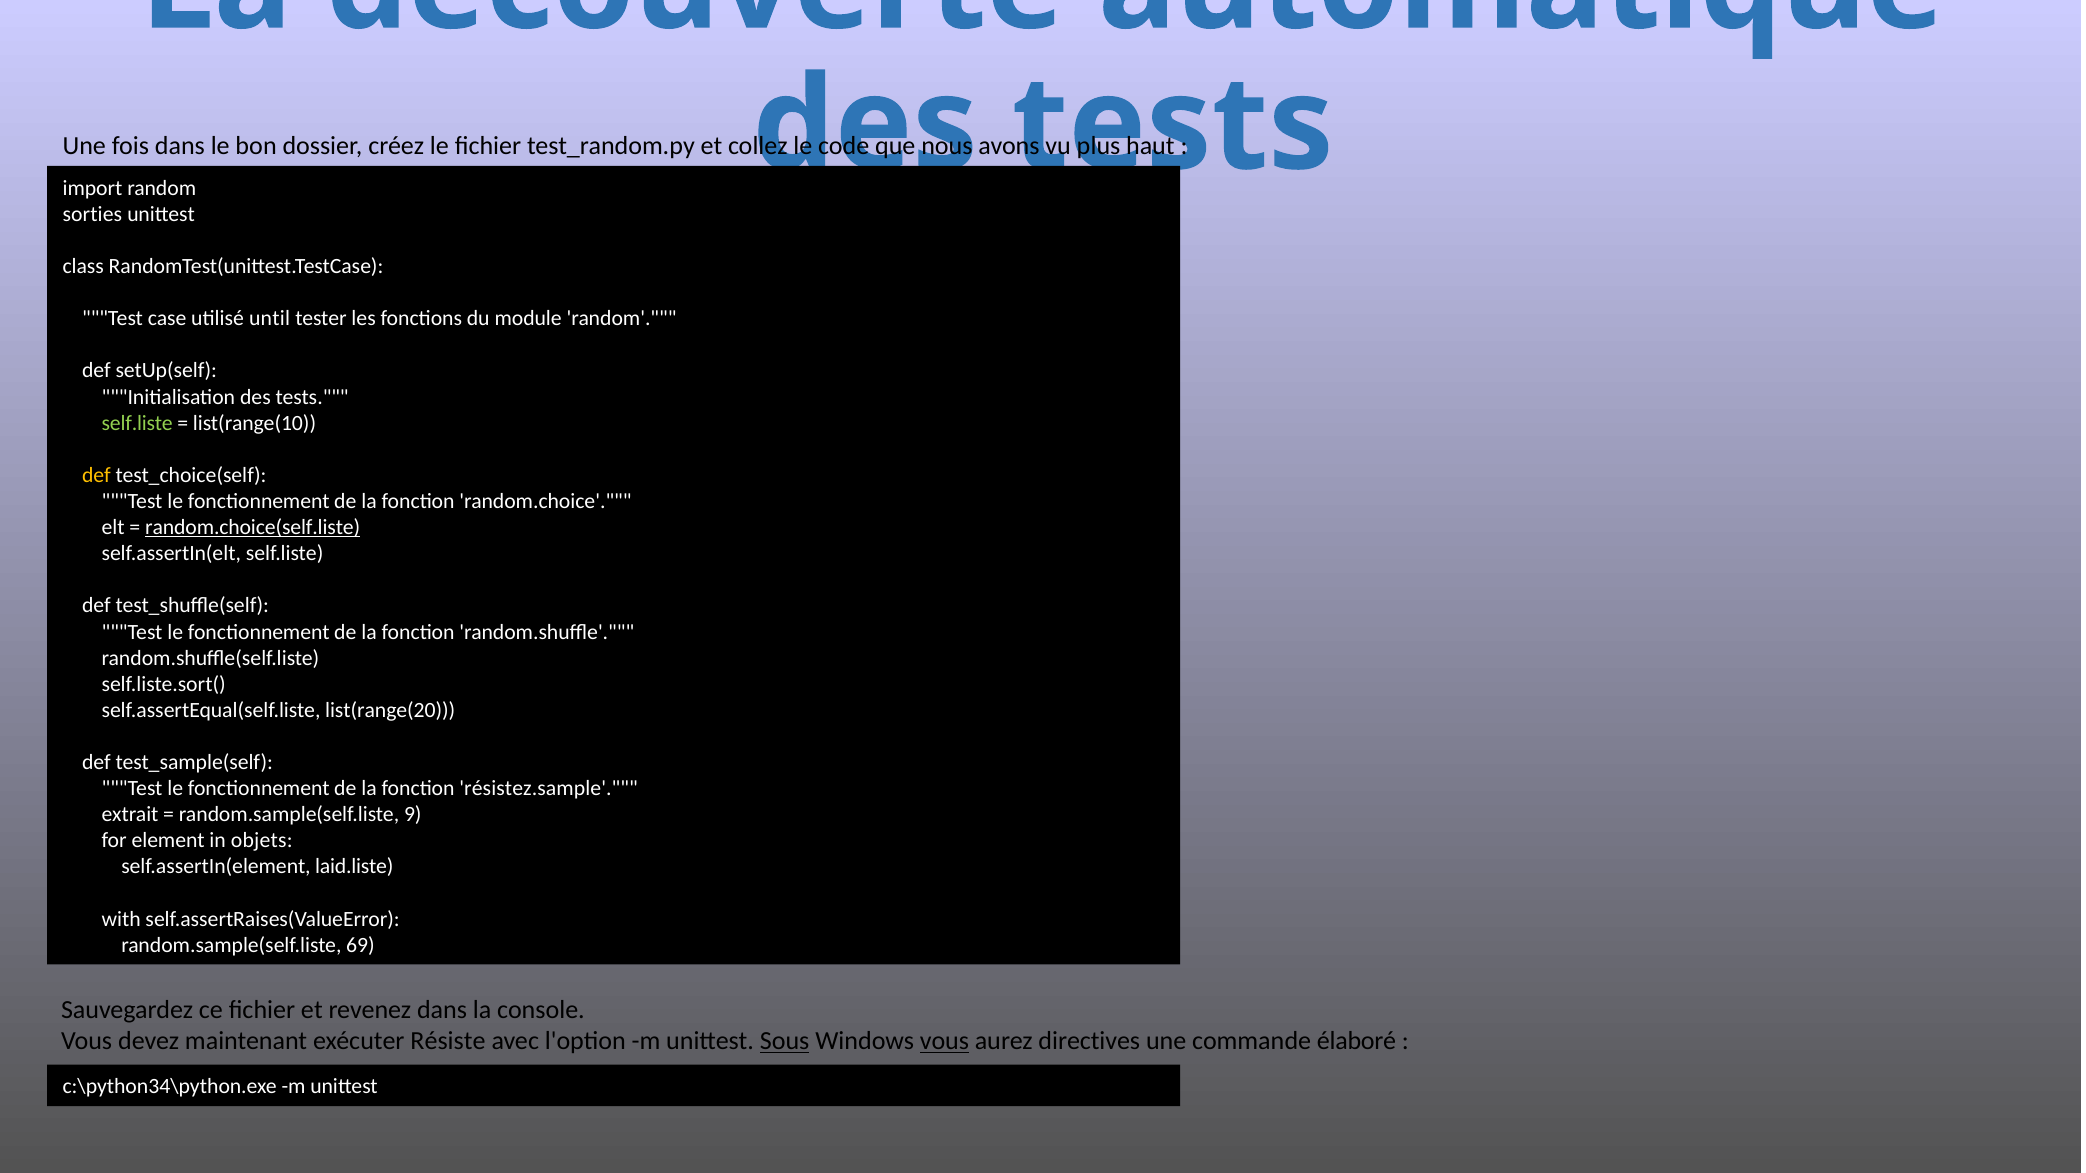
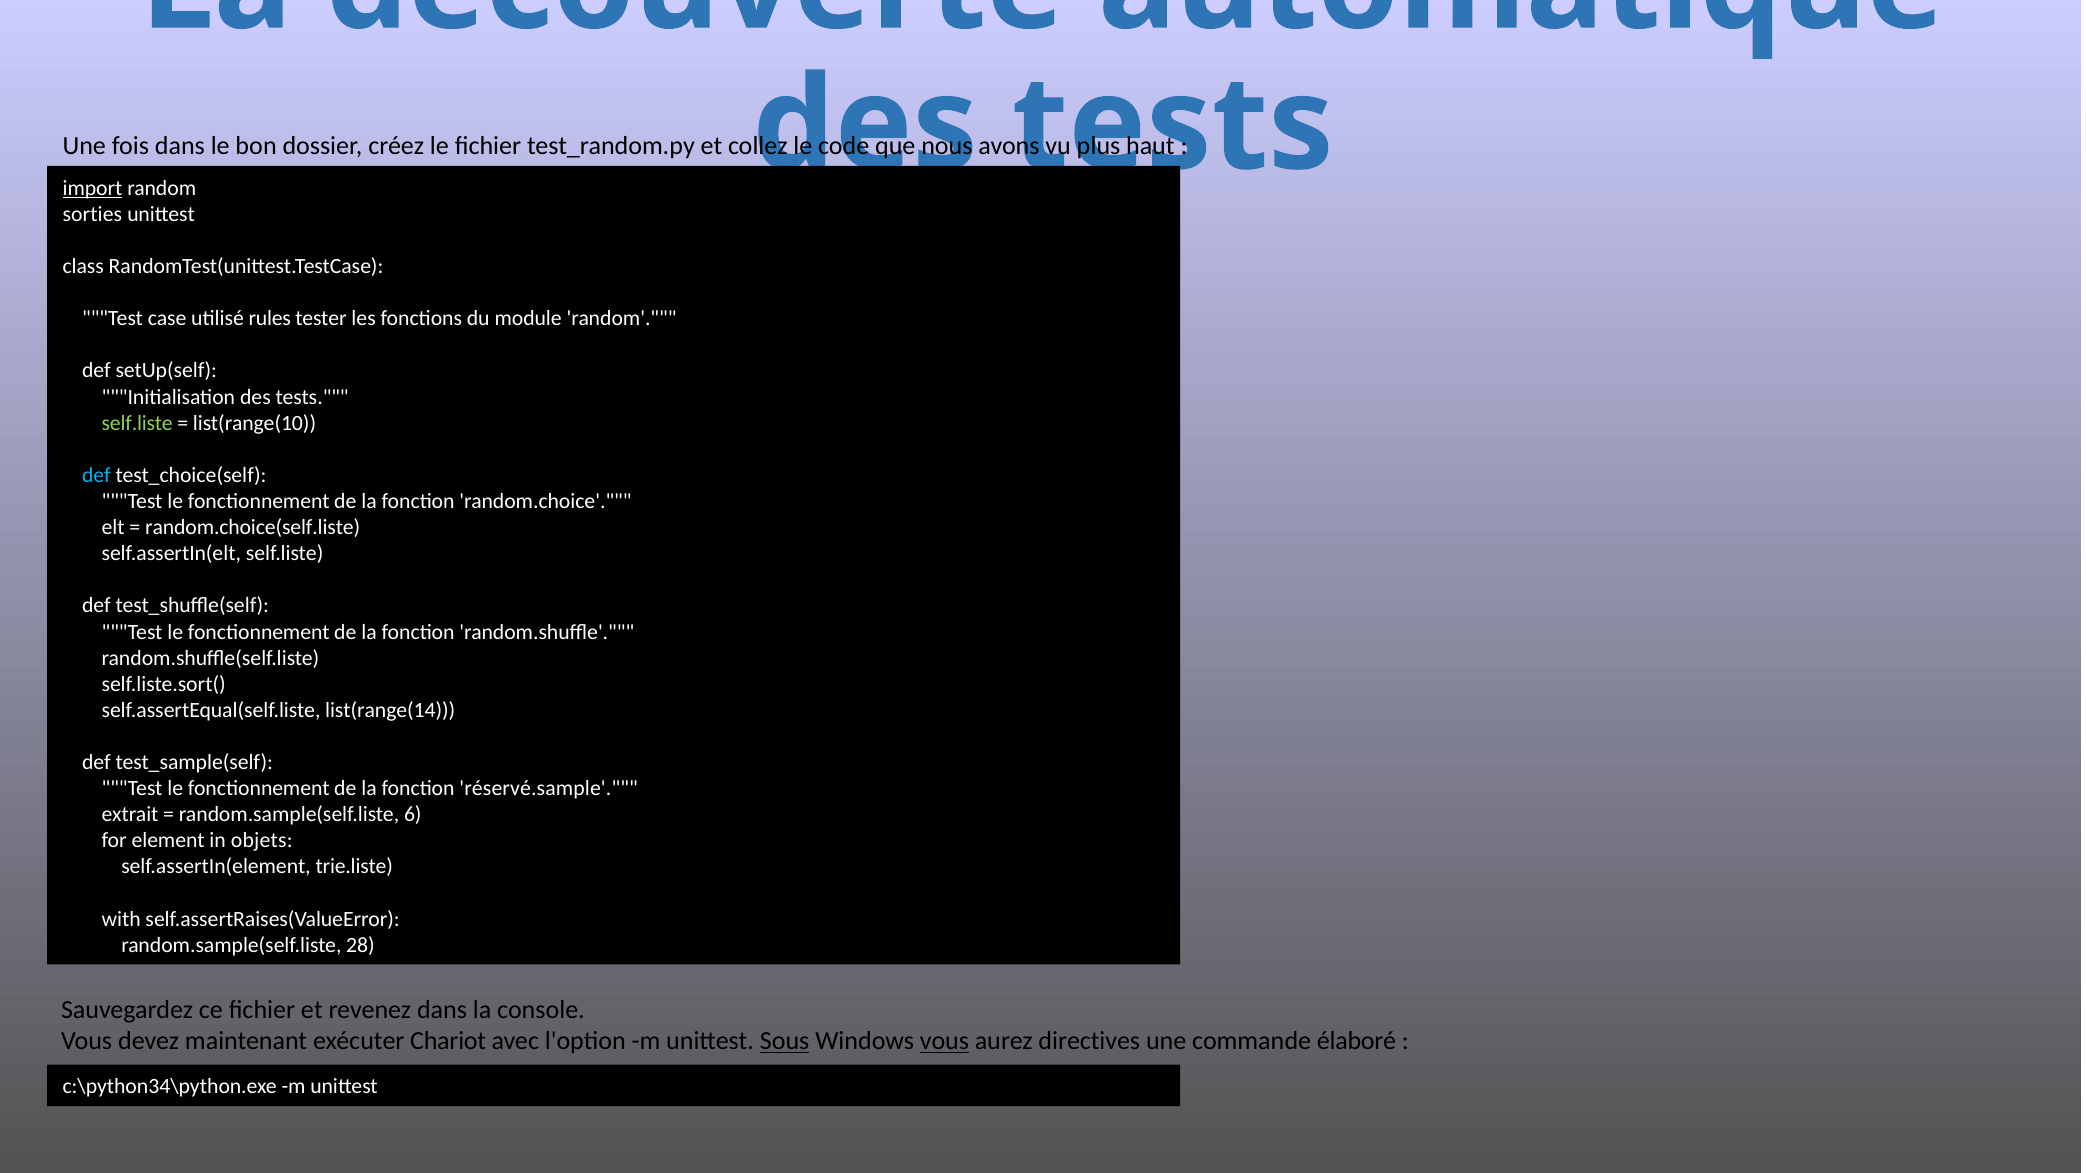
import underline: none -> present (92, 188)
until: until -> rules (270, 319)
def colour: yellow -> light blue (96, 475)
random.choice(self.liste underline: present -> none (253, 528)
list(range(20: list(range(20 -> list(range(14 (390, 710)
résistez.sample: résistez.sample -> réservé.sample (549, 789)
9: 9 -> 6 (413, 815)
laid.liste: laid.liste -> trie.liste (354, 867)
69: 69 -> 28 (361, 945)
Résiste: Résiste -> Chariot (448, 1042)
